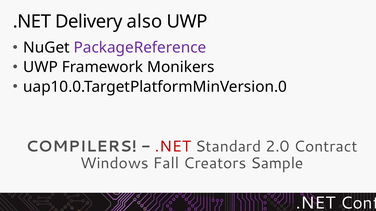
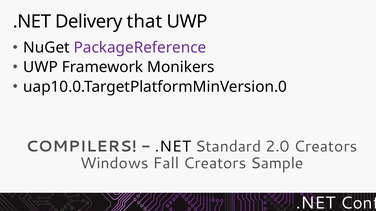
also: also -> that (144, 22)
.NET colour: red -> black (173, 147)
2.0 Contract: Contract -> Creators (326, 147)
